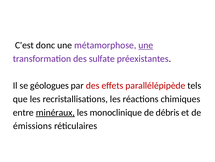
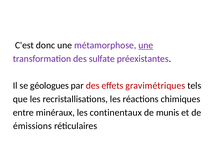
parallélépipède: parallélépipède -> gravimétriques (155, 85)
minéraux underline: present -> none (55, 112)
monoclinique: monoclinique -> continentaux (116, 112)
débris: débris -> munis (168, 112)
